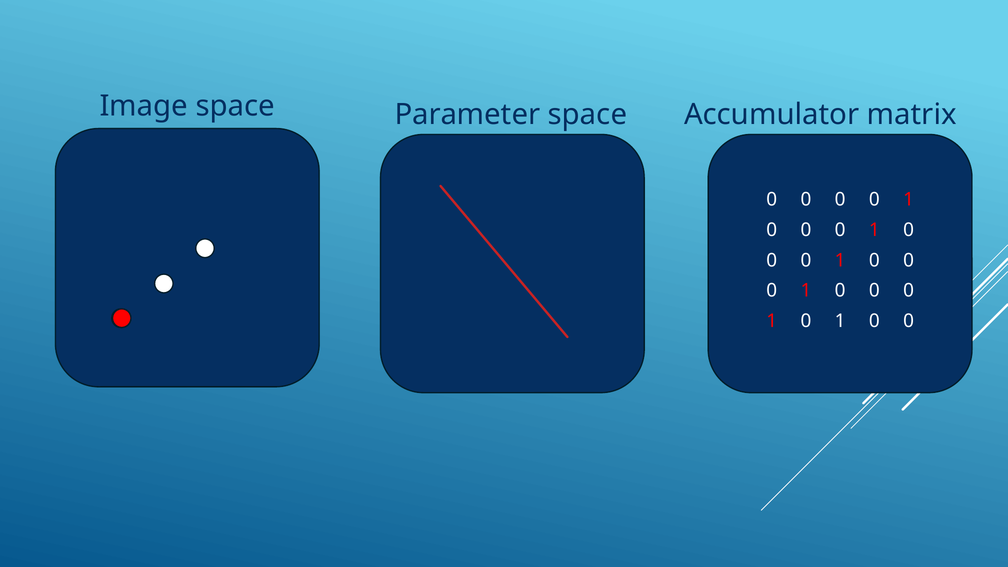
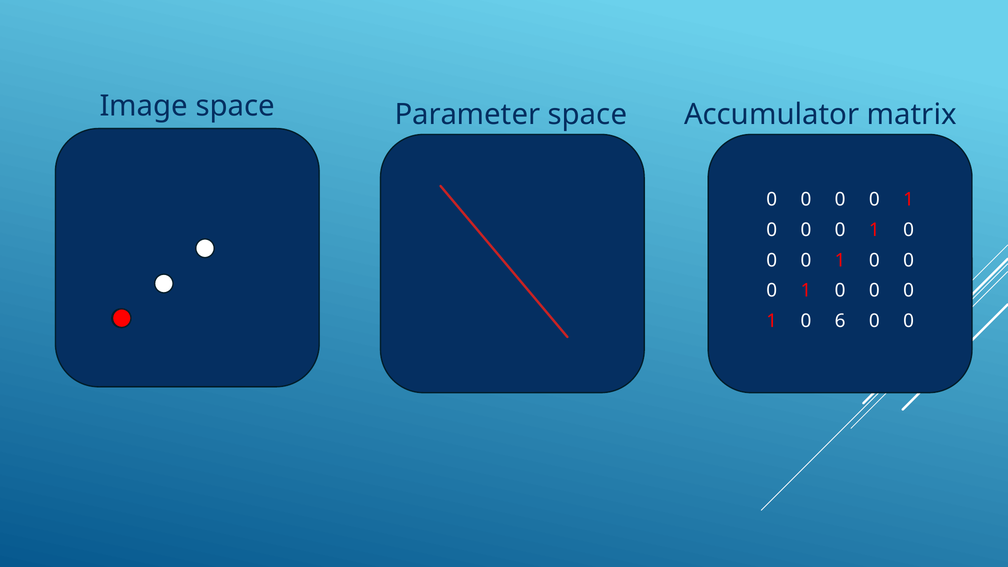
1 0 1: 1 -> 6 (840, 321)
